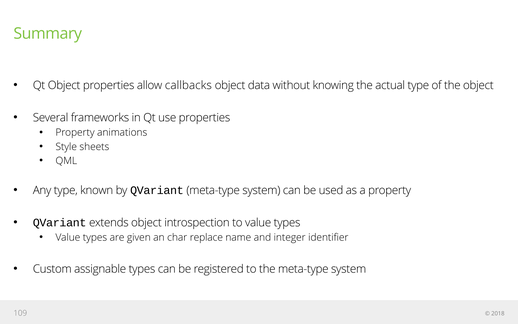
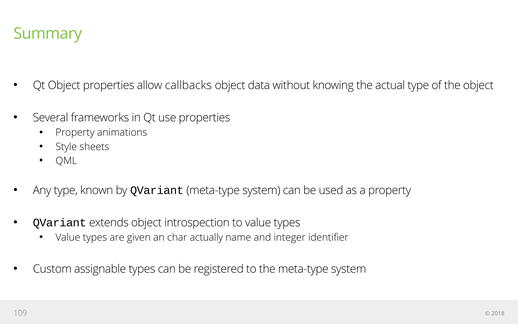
replace: replace -> actually (206, 237)
